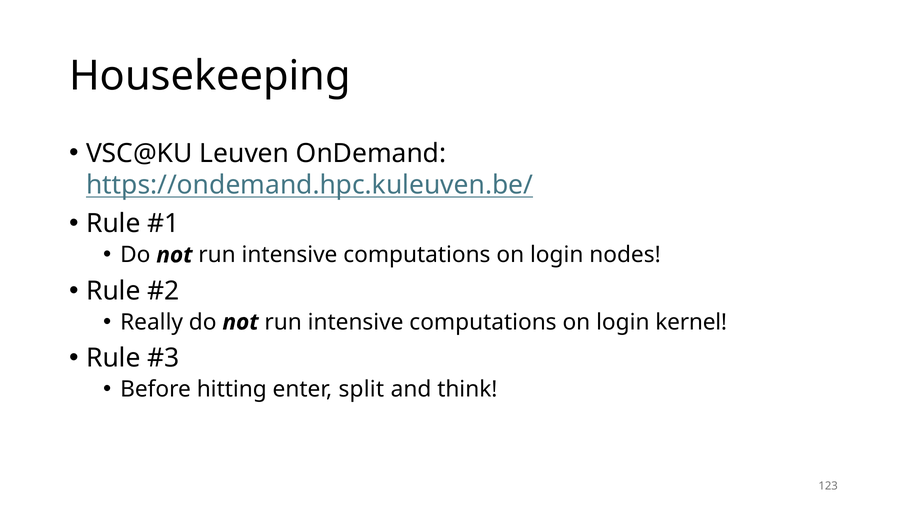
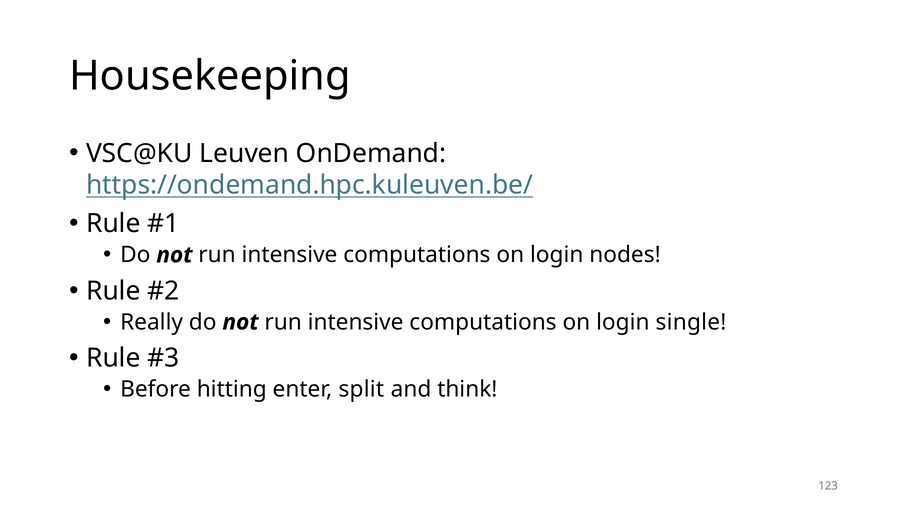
kernel: kernel -> single (691, 322)
